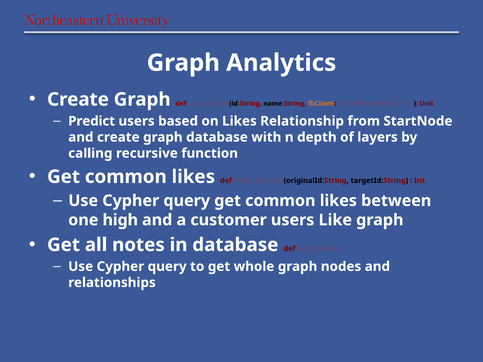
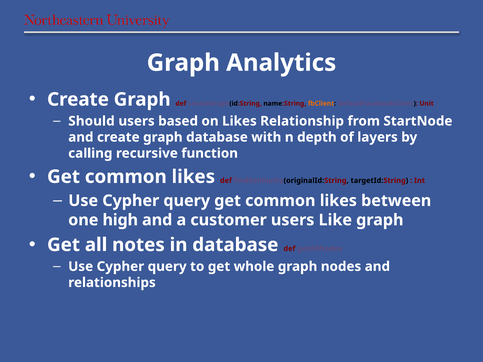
Predict: Predict -> Should (91, 121)
